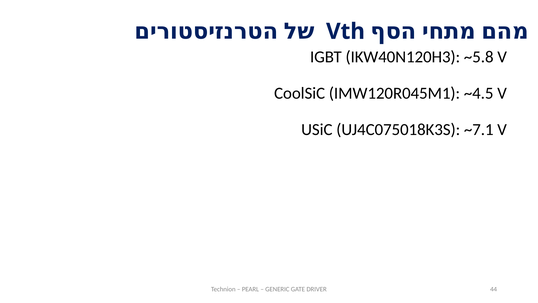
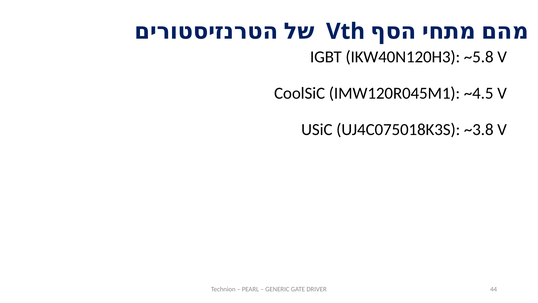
~7.1: ~7.1 -> ~3.8 (479, 129)
